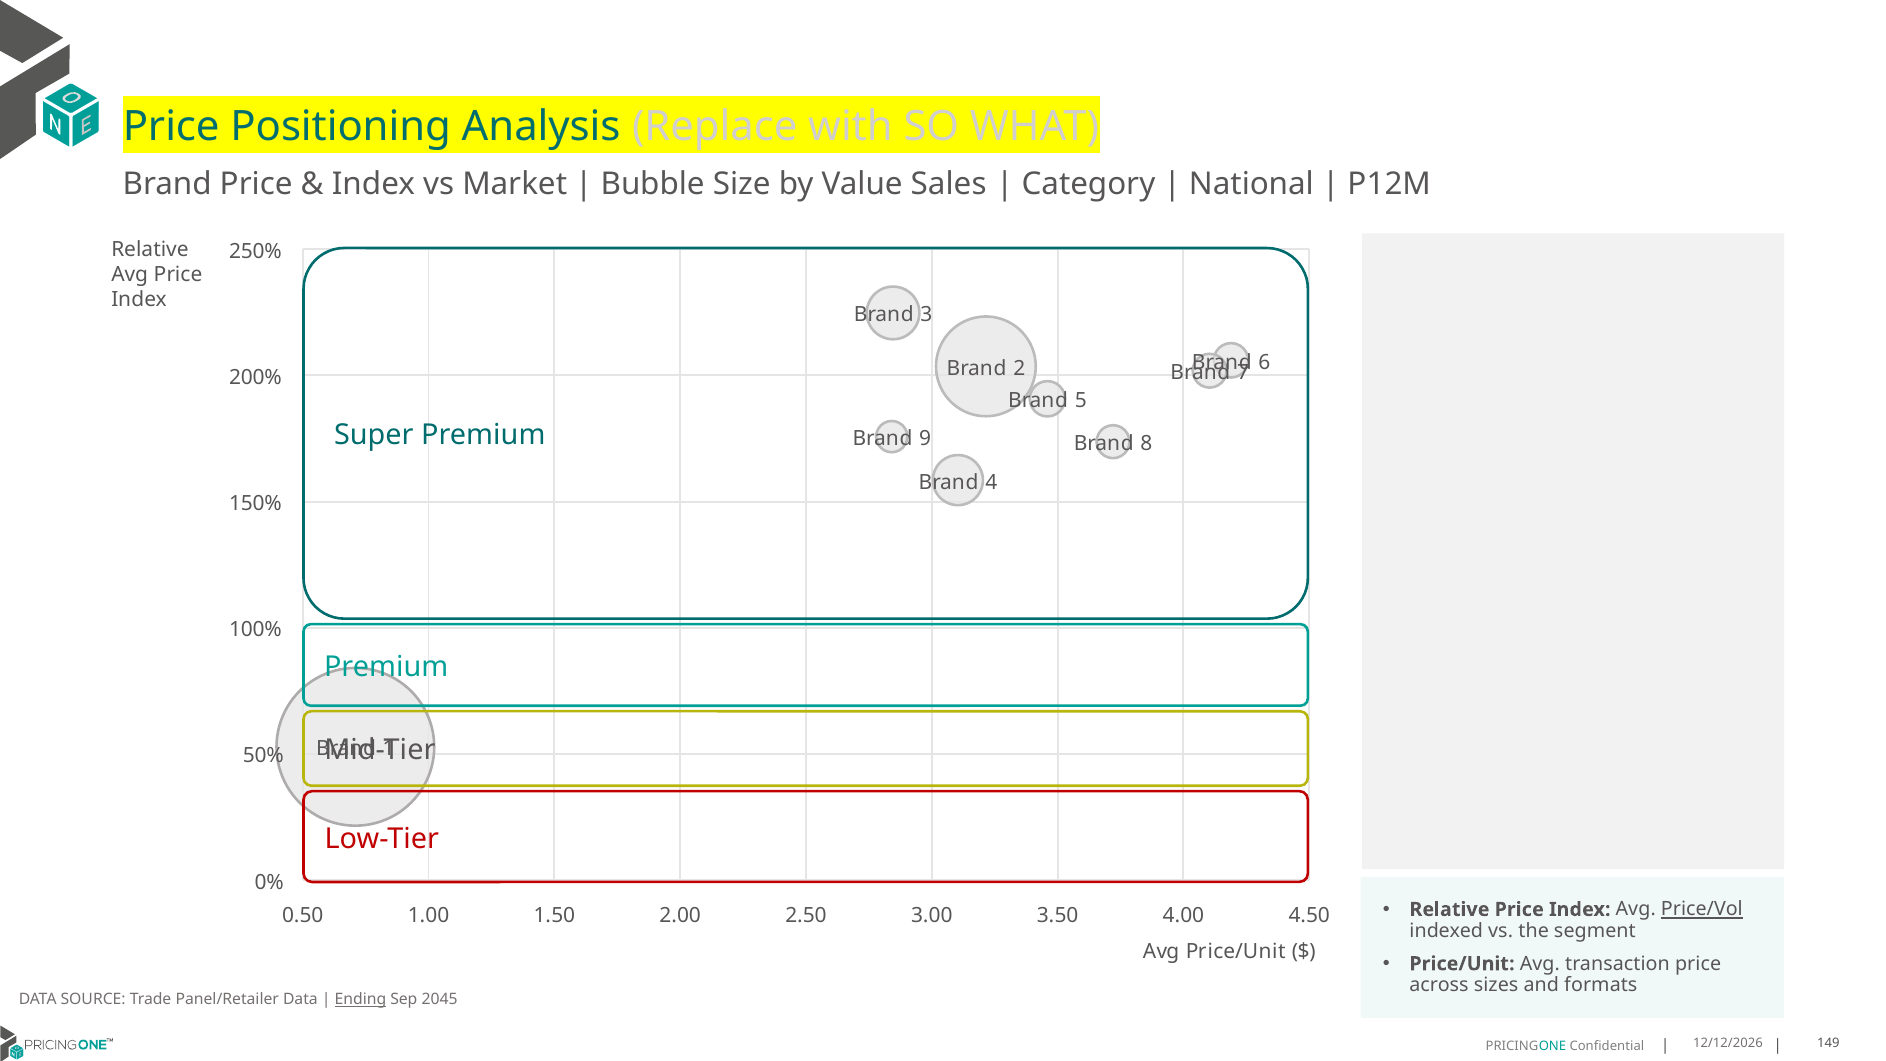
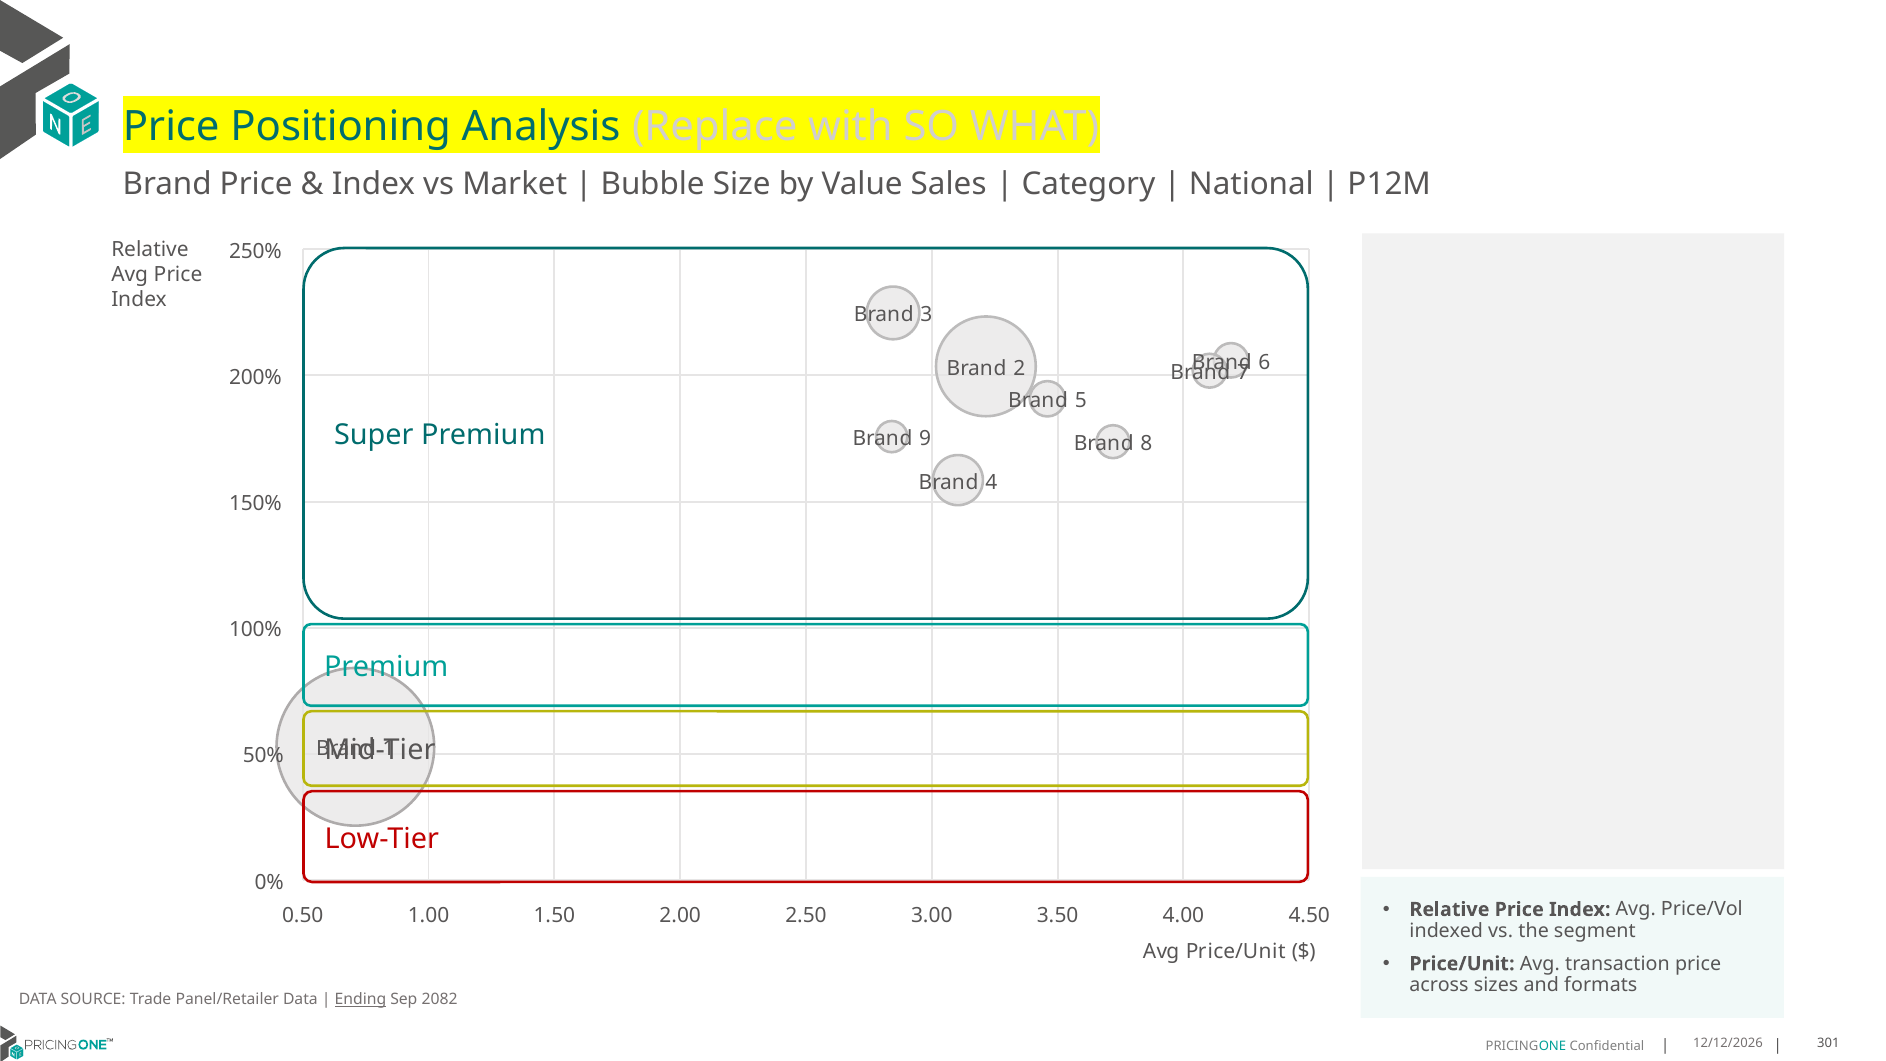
Price/Vol underline: present -> none (1702, 909)
2045: 2045 -> 2082 (440, 999)
149: 149 -> 301 (1828, 1043)
